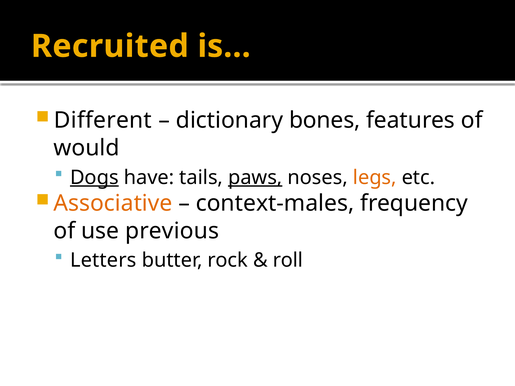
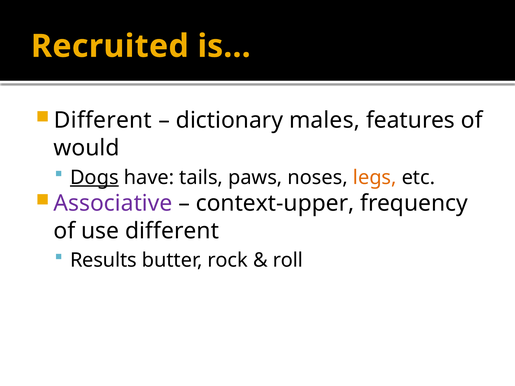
bones: bones -> males (325, 120)
paws underline: present -> none (255, 178)
Associative colour: orange -> purple (113, 203)
context-males: context-males -> context-upper (275, 203)
use previous: previous -> different (172, 231)
Letters: Letters -> Results (103, 261)
